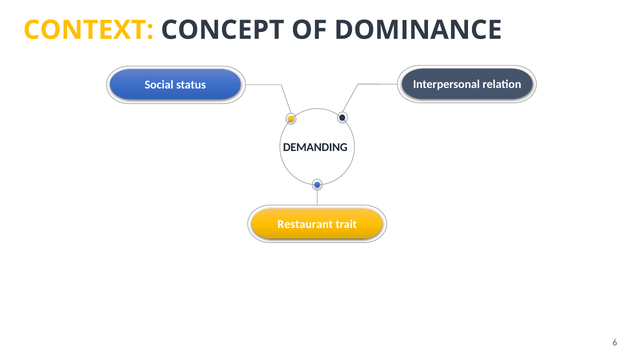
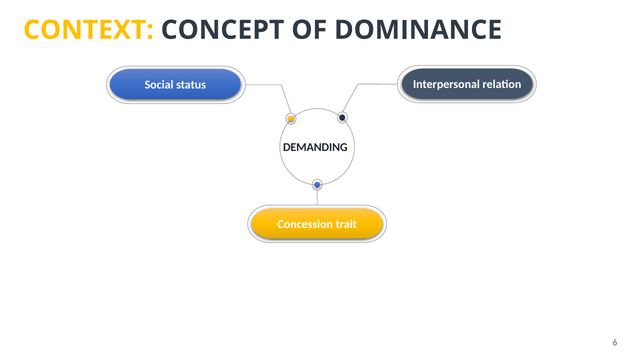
Restaurant: Restaurant -> Concession (305, 225)
